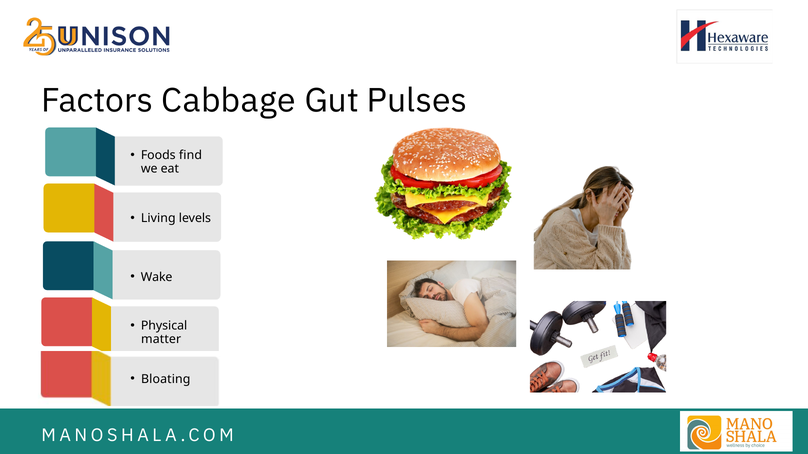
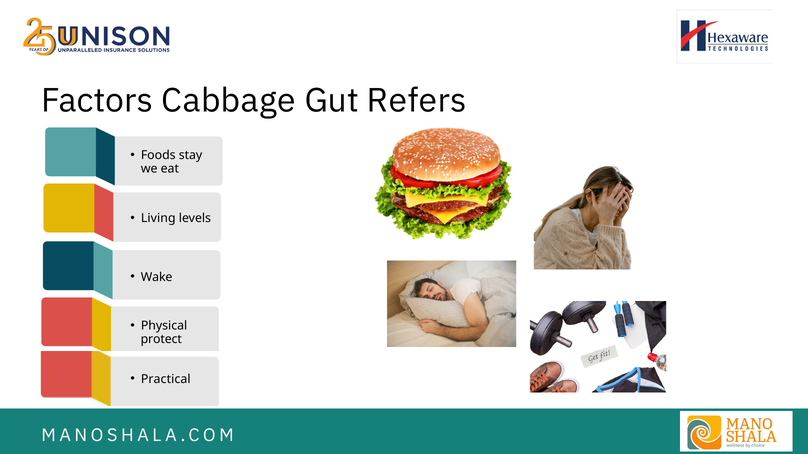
Pulses: Pulses -> Refers (417, 101)
find: find -> stay (191, 155)
matter: matter -> protect (161, 340)
Bloating: Bloating -> Practical (166, 380)
